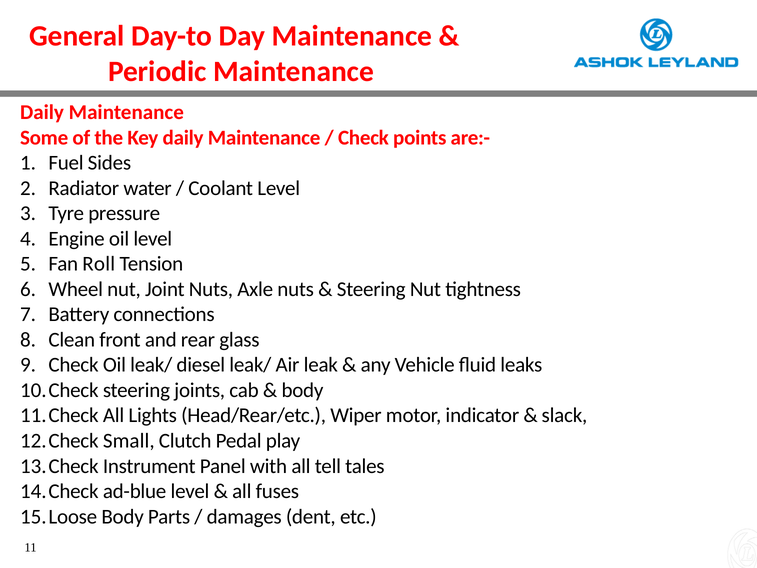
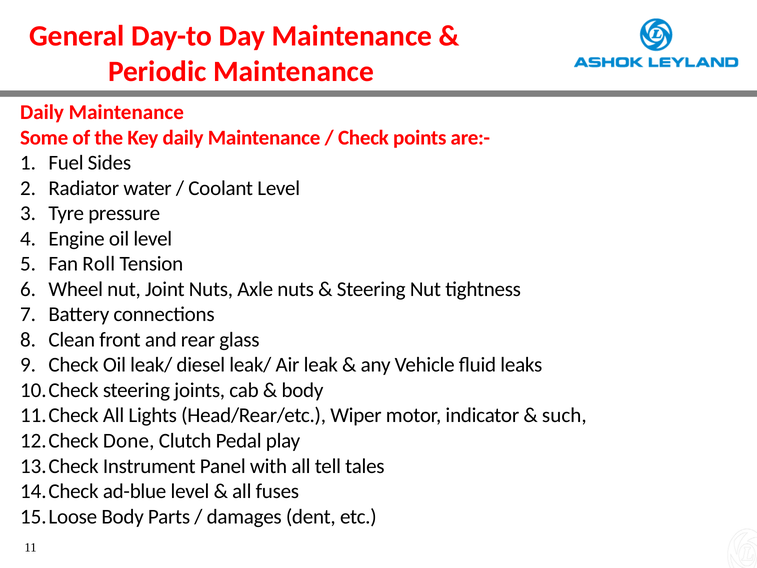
slack: slack -> such (564, 415)
Small: Small -> Done (129, 441)
